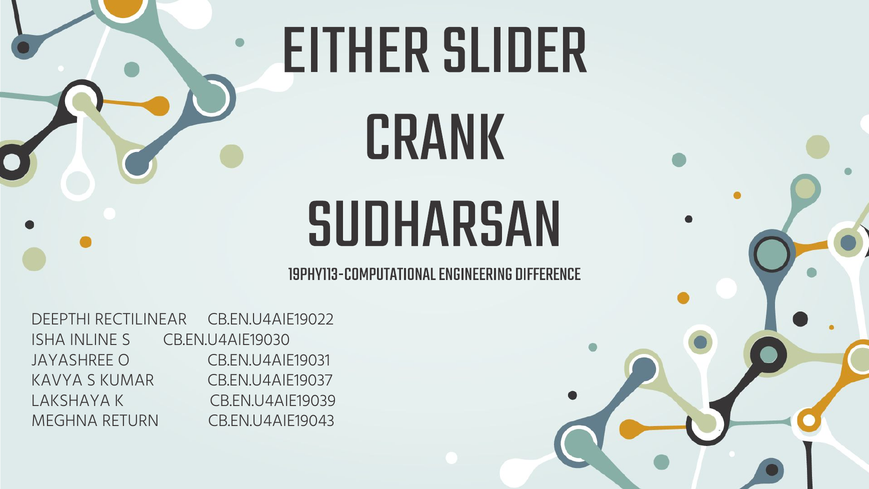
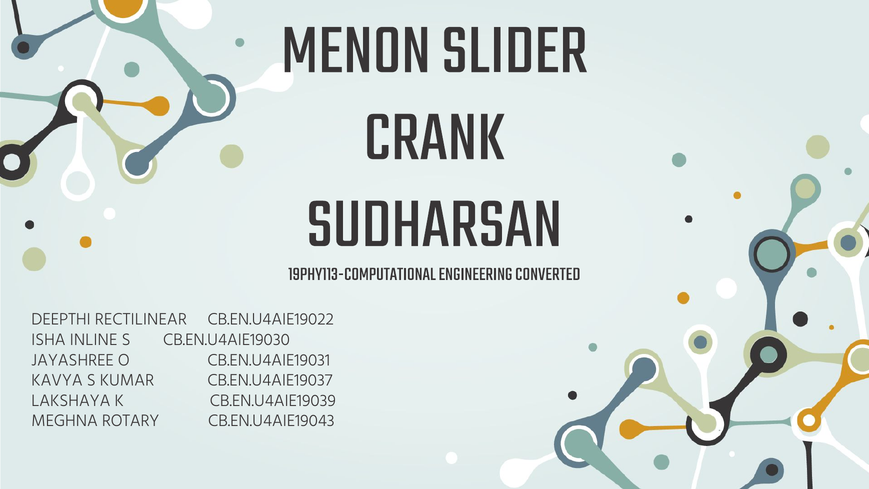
EITHER: EITHER -> MENON (356, 48)
DIFFERENCE: DIFFERENCE -> CONVERTED (548, 273)
RETURN: RETURN -> ROTARY (131, 421)
